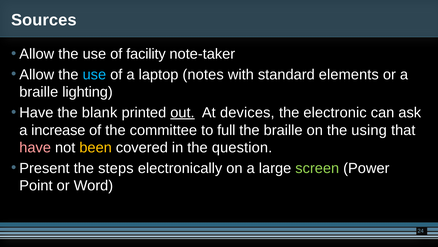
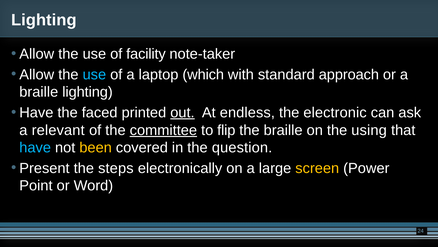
Sources: Sources -> Lighting (44, 20)
notes: notes -> which (203, 74)
elements: elements -> approach (349, 74)
blank: blank -> faced (100, 112)
devices: devices -> endless (247, 112)
increase: increase -> relevant (58, 130)
committee underline: none -> present (163, 130)
full: full -> flip (226, 130)
have colour: pink -> light blue (35, 147)
screen colour: light green -> yellow (317, 168)
